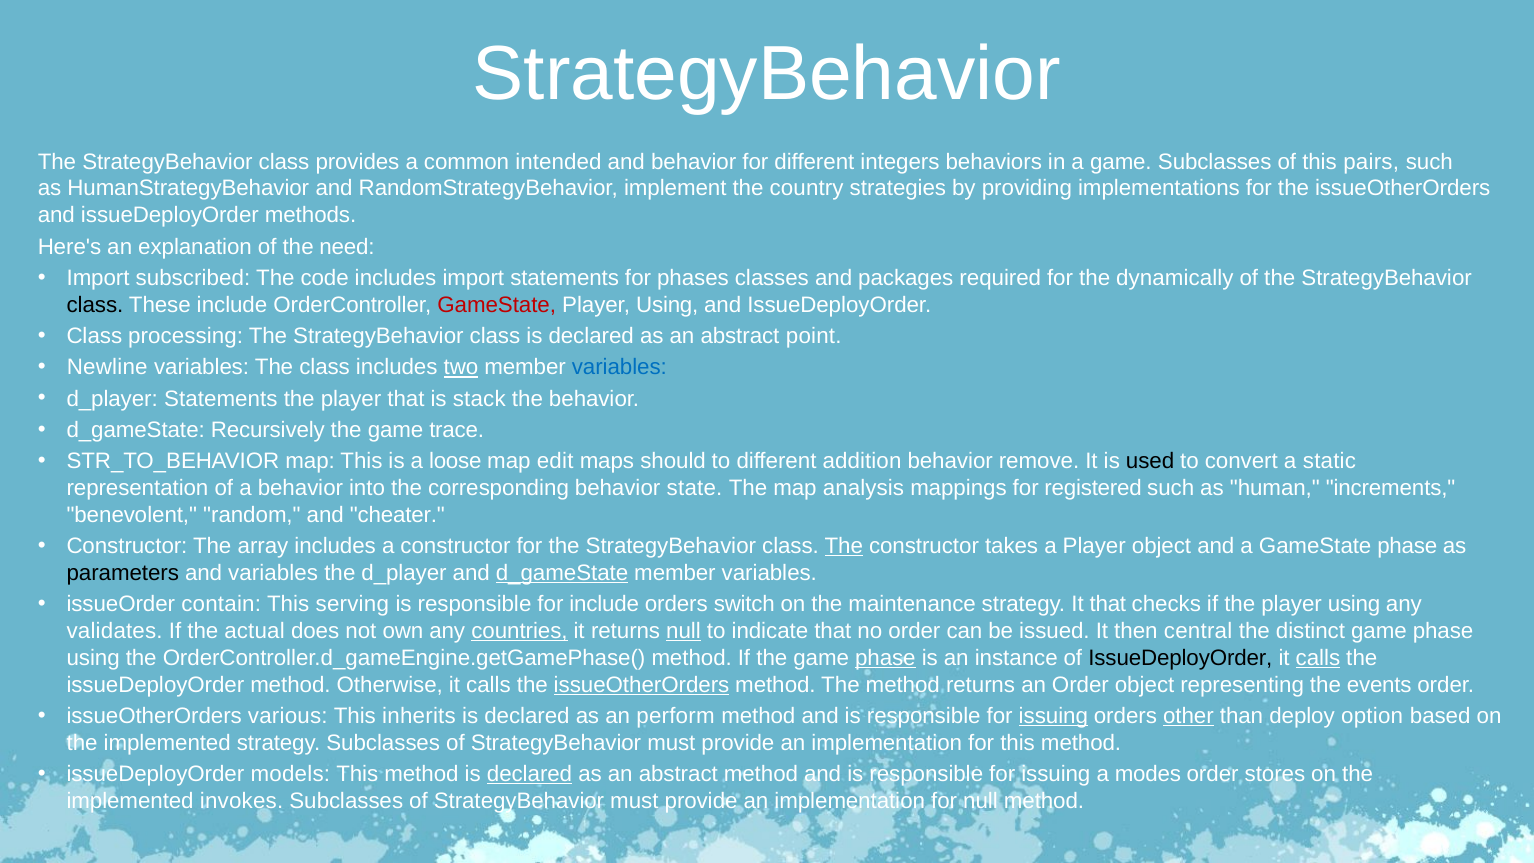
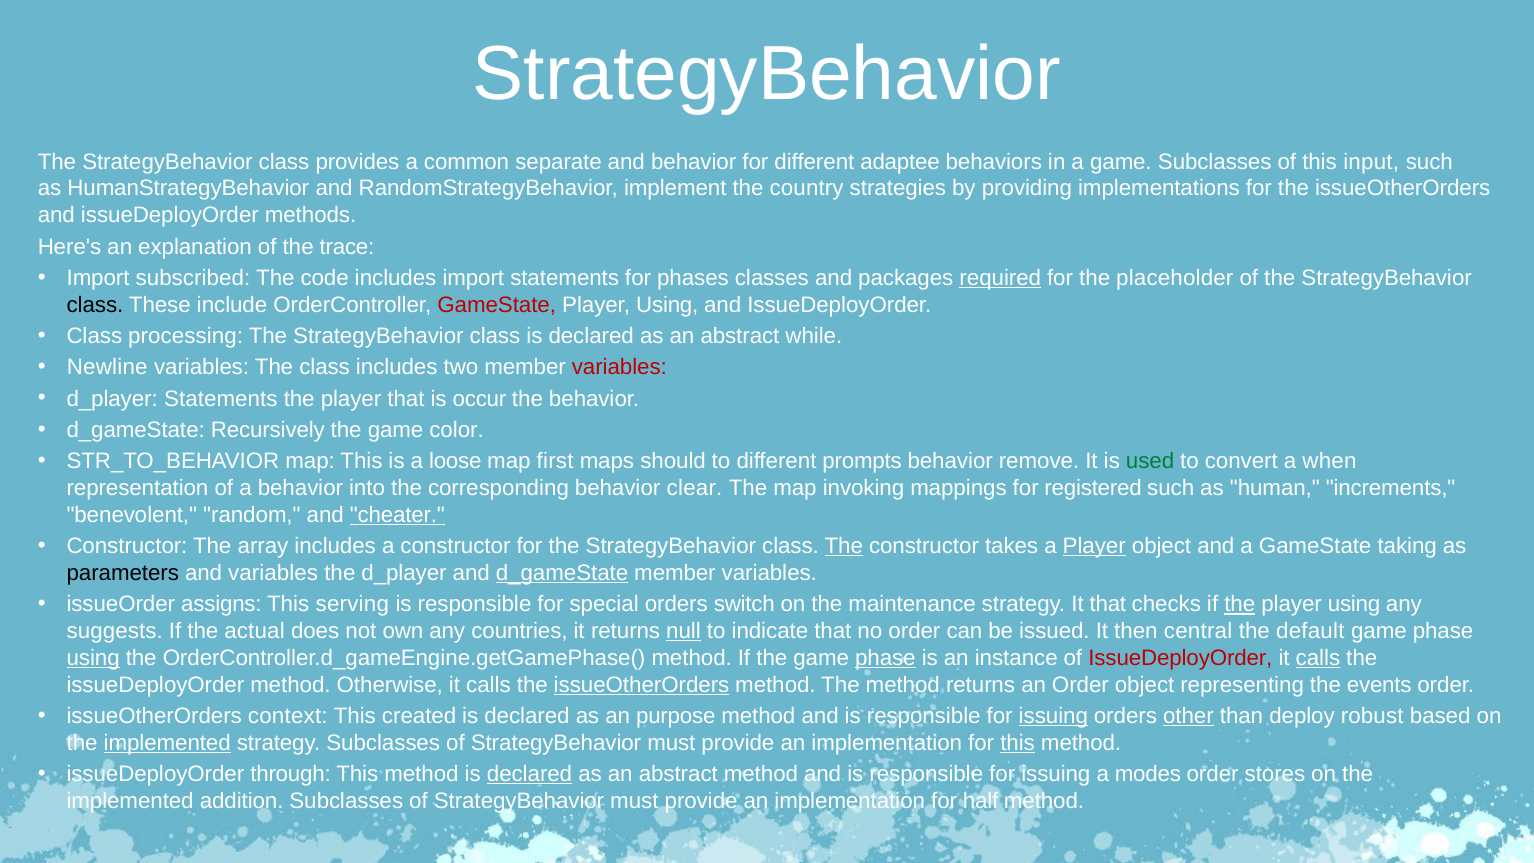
intended: intended -> separate (559, 162)
integers: integers -> adaptee (900, 162)
pairs: pairs -> input (1371, 162)
need: need -> trace (347, 247)
required underline: none -> present (1000, 278)
dynamically: dynamically -> placeholder (1175, 278)
point: point -> while (814, 336)
two underline: present -> none (461, 367)
variables colour: blue -> red (619, 367)
stack: stack -> occur (479, 399)
trace: trace -> color (457, 430)
edit: edit -> first (555, 461)
addition: addition -> prompts (862, 461)
used colour: black -> green (1150, 461)
static: static -> when (1329, 461)
state: state -> clear (695, 488)
analysis: analysis -> invoking (864, 488)
cheater underline: none -> present (397, 515)
Player underline: none -> present (1094, 546)
GameState phase: phase -> taking (1407, 546)
contain: contain -> assigns (221, 604)
for include: include -> special (604, 604)
the underline: none -> present (1240, 604)
validates: validates -> suggests (115, 631)
countries underline: present -> none (519, 631)
distinct: distinct -> default (1310, 631)
using underline: none -> present (93, 658)
IssueDeployOrder colour: black -> red (1180, 658)
various: various -> context (288, 716)
inherits: inherits -> created (419, 716)
perform: perform -> purpose (676, 716)
option: option -> robust (1372, 716)
implemented underline: none -> present (167, 743)
this underline: none -> present (1018, 743)
models: models -> through (291, 774)
invokes: invokes -> addition (242, 801)
for null: null -> half (981, 801)
